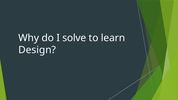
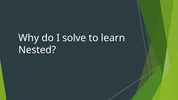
Design: Design -> Nested (37, 50)
